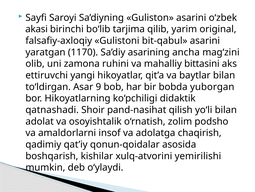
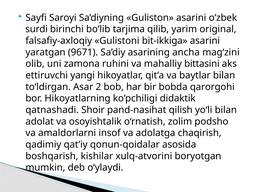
akasi: akasi -> surdi (37, 29)
bit-qabul: bit-qabul -> bit-ikkiga (165, 41)
1170: 1170 -> 9671 (83, 52)
9: 9 -> 2 (98, 87)
yuborgan: yuborgan -> qarorgohi (212, 87)
yemirilishi: yemirilishi -> boryotgan (198, 155)
